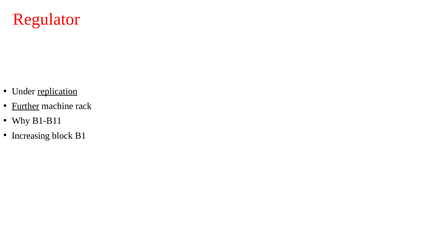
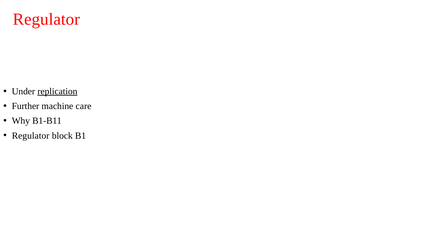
Further underline: present -> none (26, 106)
rack: rack -> care (84, 106)
Increasing: Increasing -> Regulator (31, 136)
